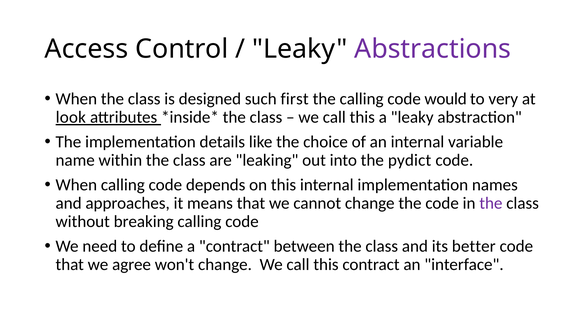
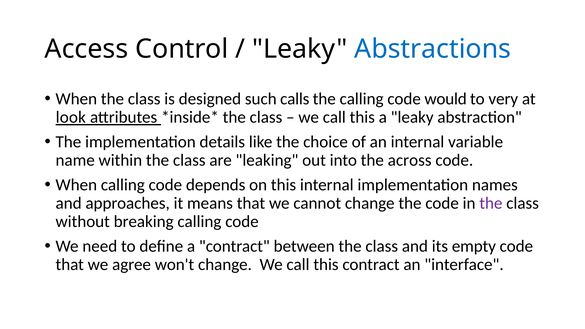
Abstractions colour: purple -> blue (433, 49)
first: first -> calls (295, 99)
pydict: pydict -> across (410, 160)
better: better -> empty (474, 246)
